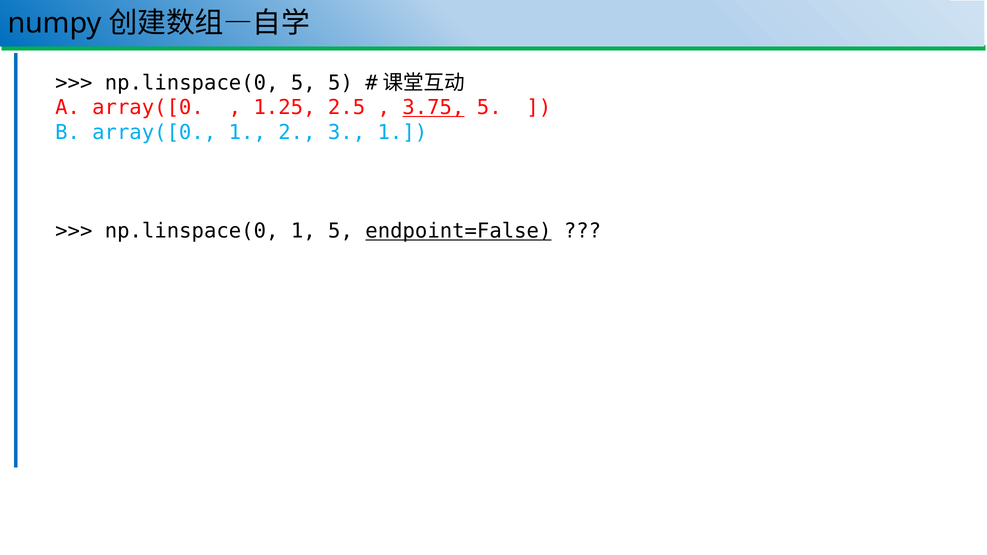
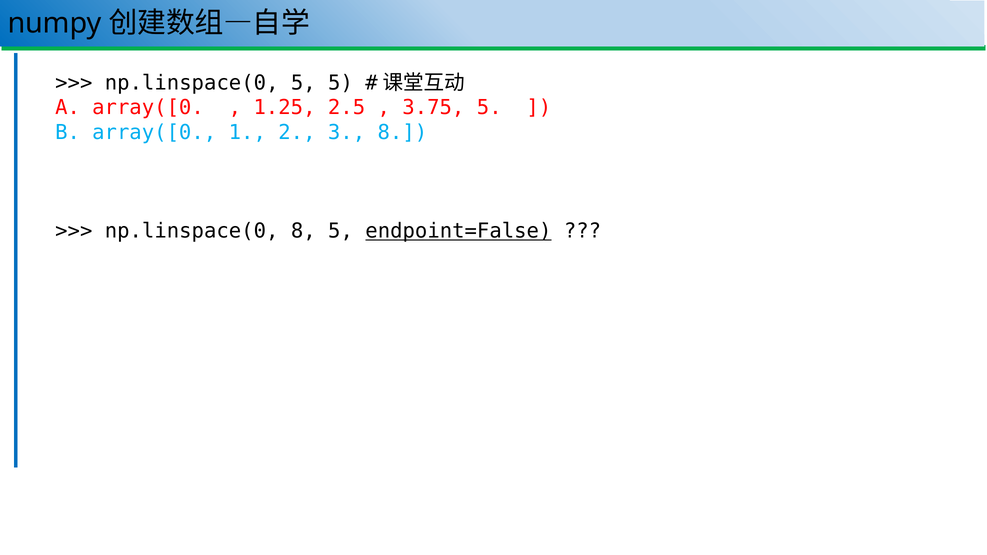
3.75 underline: present -> none (433, 108)
3 1: 1 -> 8 (402, 132)
np.linspace(0 1: 1 -> 8 (303, 231)
